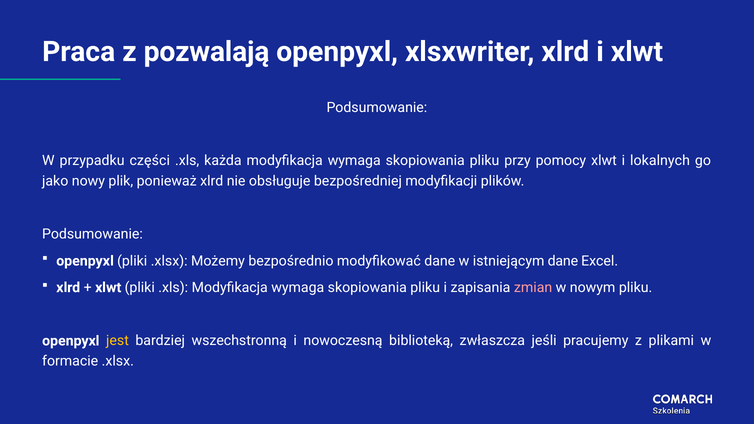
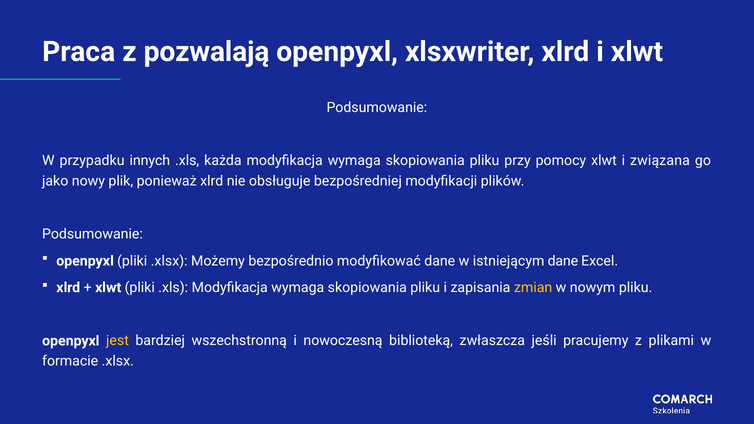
części: części -> innych (150, 161)
lokalnych: lokalnych -> związana (660, 161)
zmian colour: pink -> yellow (533, 288)
